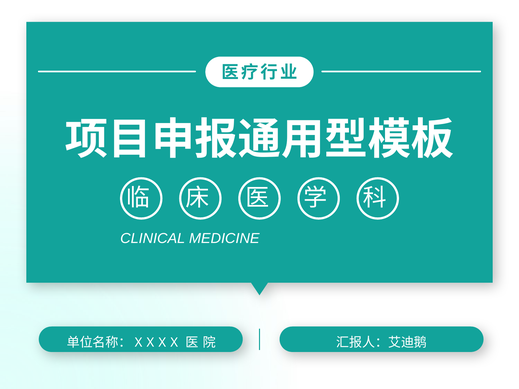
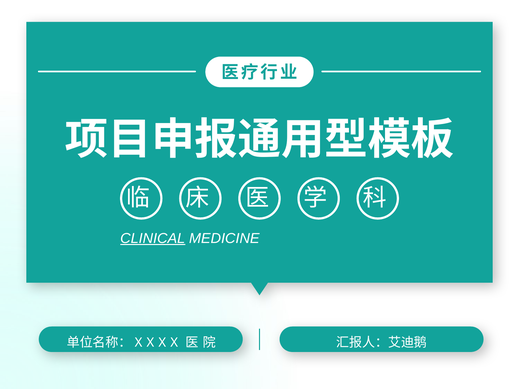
CLINICAL underline: none -> present (153, 239)
